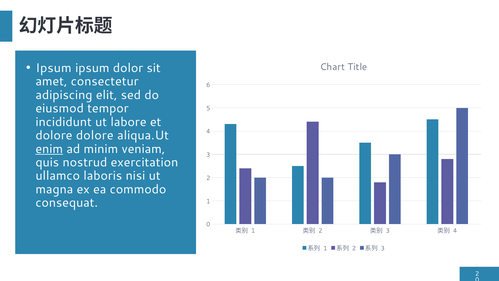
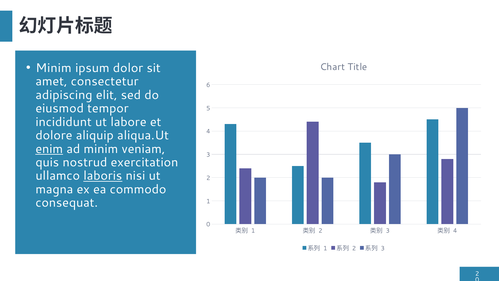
Ipsum: Ipsum -> Minim (54, 68)
dolore dolore: dolore -> aliquip (95, 135)
laboris underline: none -> present (103, 176)
